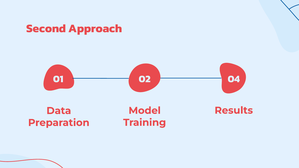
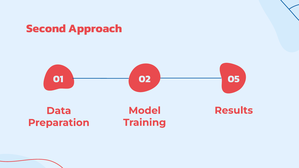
04: 04 -> 05 (234, 79)
